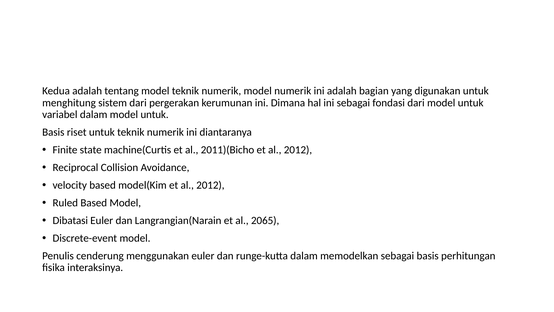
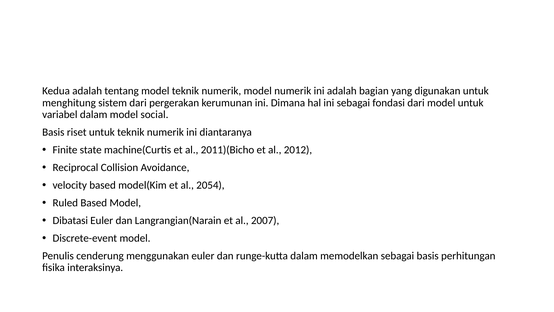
dalam model untuk: untuk -> social (154, 115)
model(Kim et al 2012: 2012 -> 2054 (210, 185)
2065: 2065 -> 2007 (265, 220)
